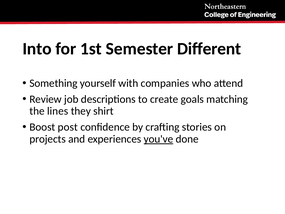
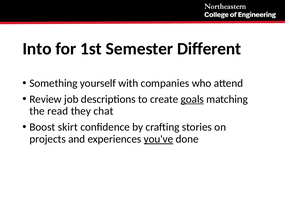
goals underline: none -> present (192, 99)
lines: lines -> read (58, 111)
shirt: shirt -> chat (103, 111)
post: post -> skirt (68, 127)
